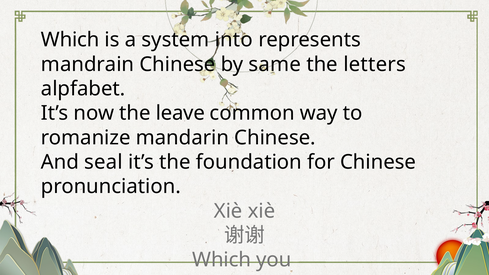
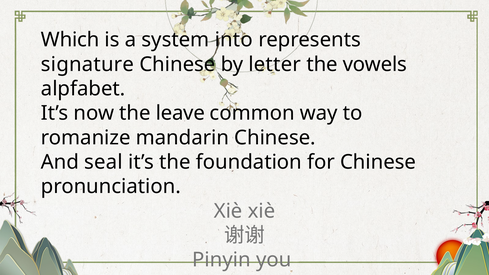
mandrain: mandrain -> signature (87, 64)
same: same -> letter (275, 64)
letters: letters -> vowels (375, 64)
Which: Which -> Pinyin (222, 260)
